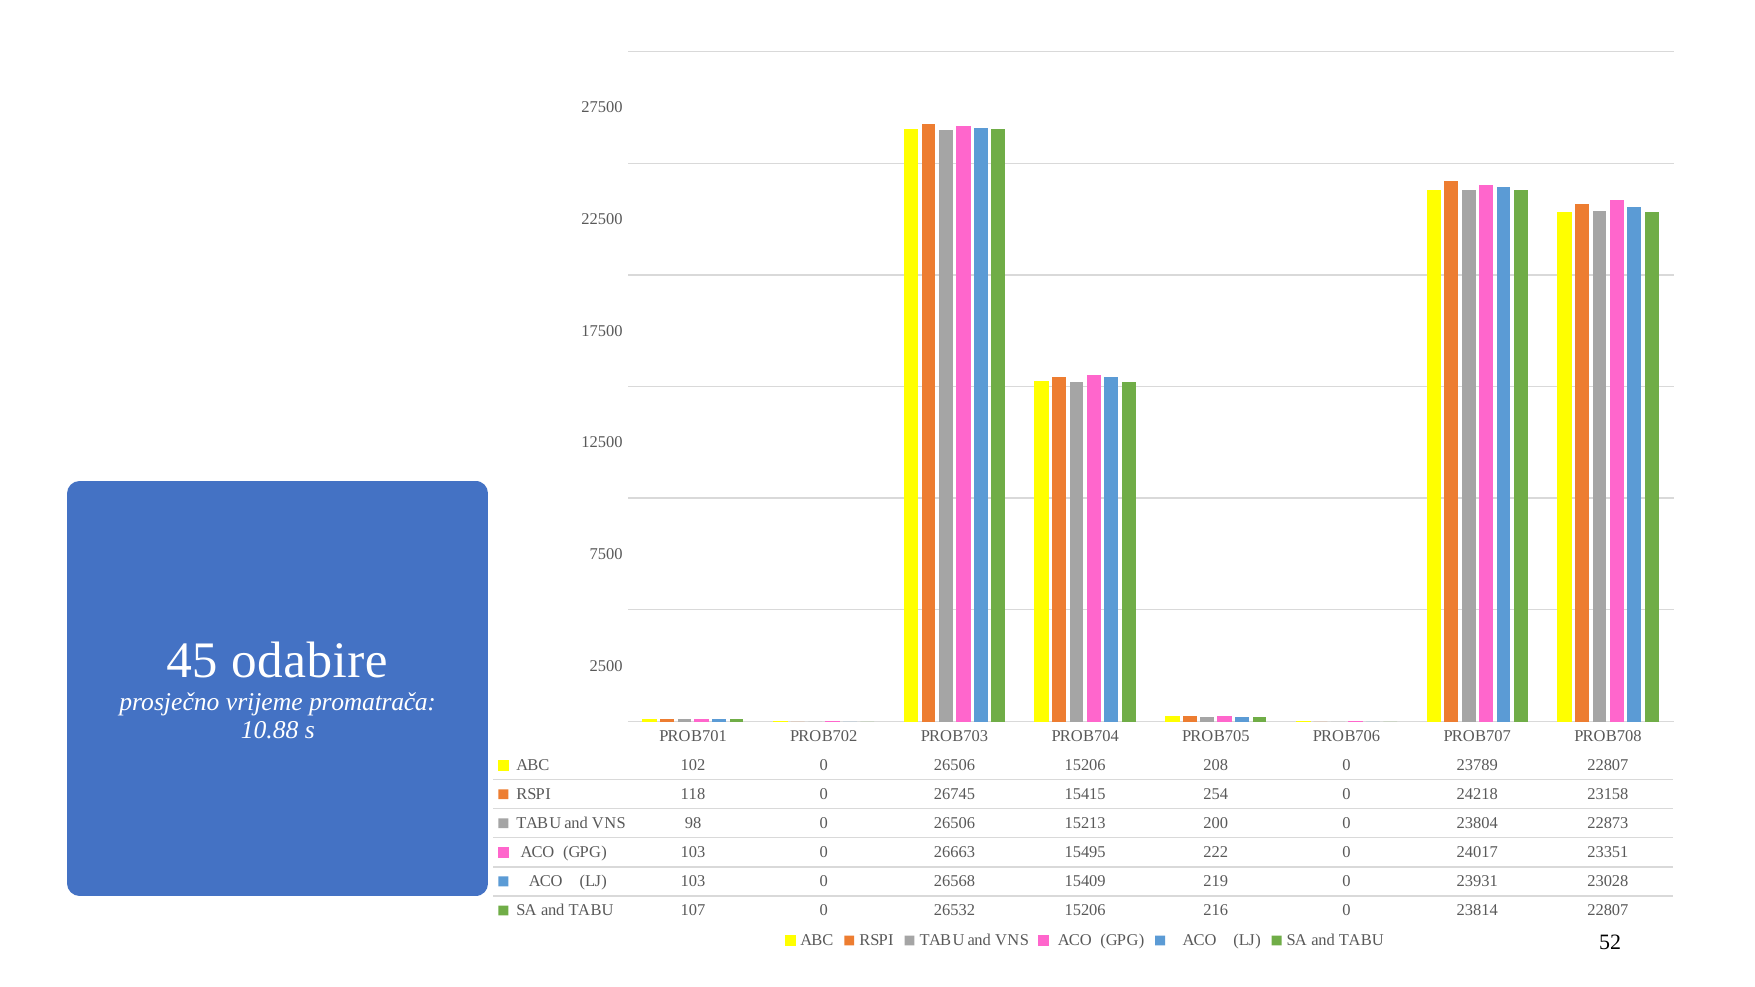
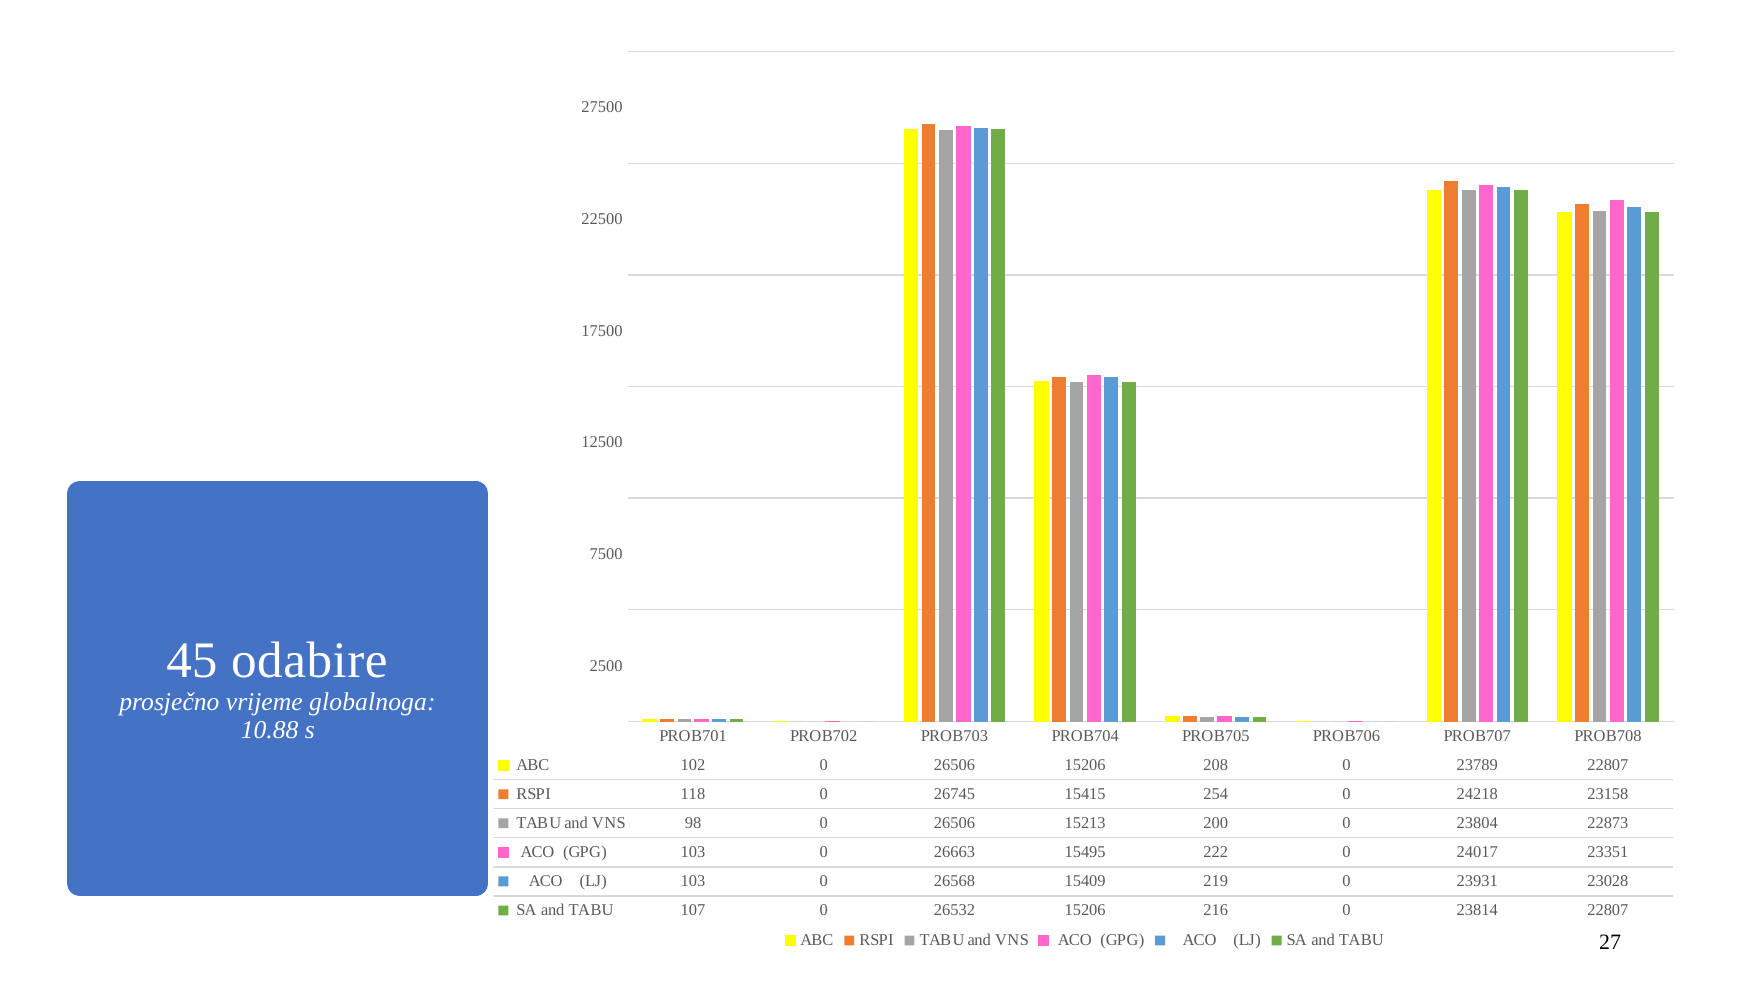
promatrača: promatrača -> globalnoga (372, 702)
52: 52 -> 27 (1610, 943)
